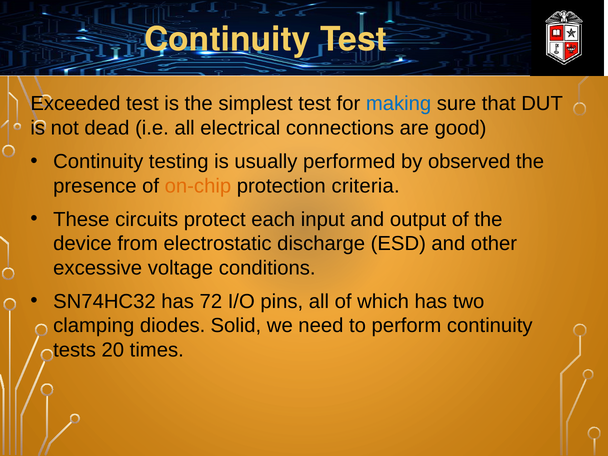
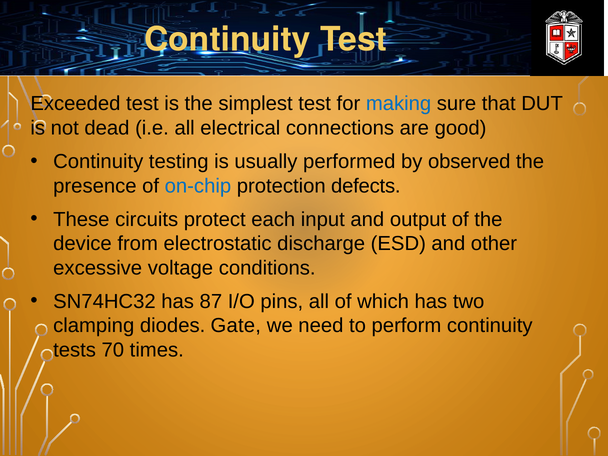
on-chip colour: orange -> blue (198, 186)
criteria: criteria -> defects (366, 186)
72: 72 -> 87 (211, 301)
Solid: Solid -> Gate (236, 326)
20: 20 -> 70 (113, 350)
